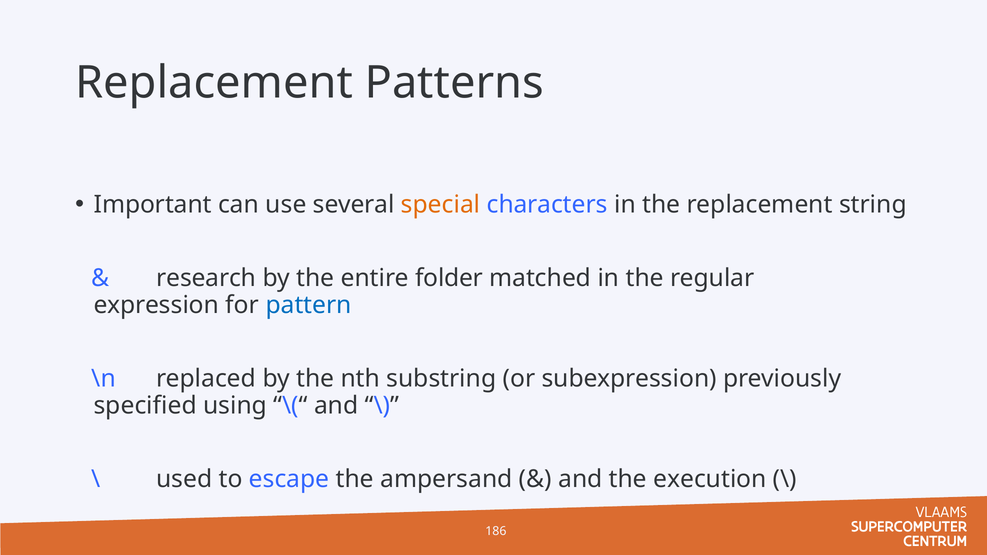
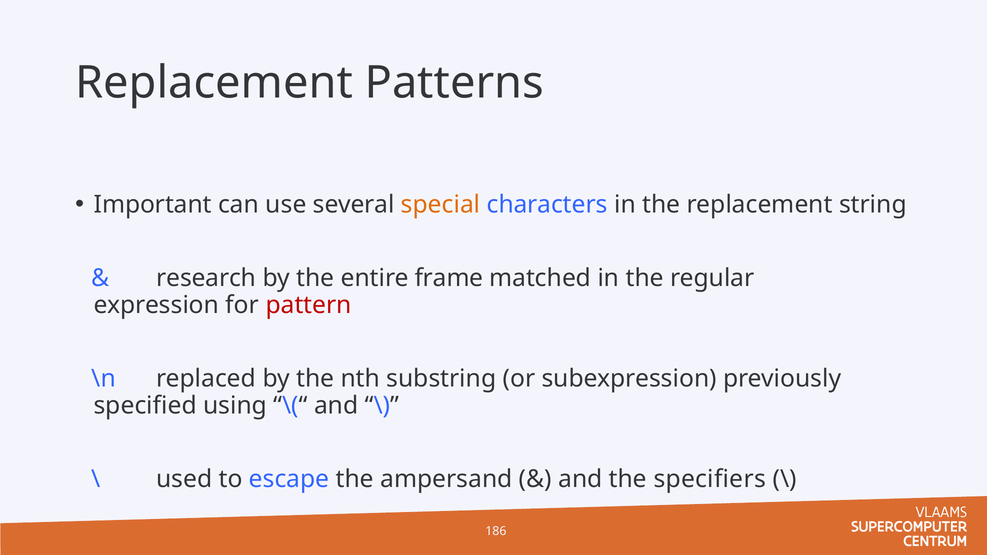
folder: folder -> frame (449, 278)
pattern colour: blue -> red (309, 305)
execution: execution -> specifiers (710, 479)
